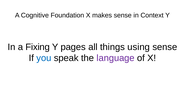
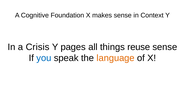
Fixing: Fixing -> Crisis (38, 47)
using: using -> reuse (139, 47)
language colour: purple -> orange (116, 58)
